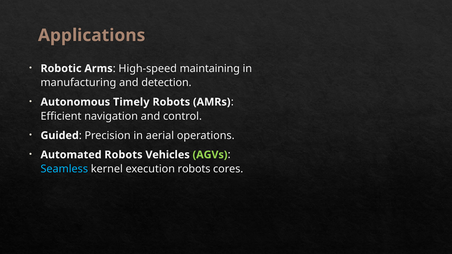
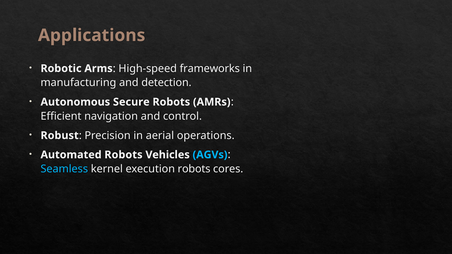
maintaining: maintaining -> frameworks (210, 69)
Timely: Timely -> Secure (131, 102)
Guided: Guided -> Robust (60, 136)
AGVs colour: light green -> light blue (210, 155)
